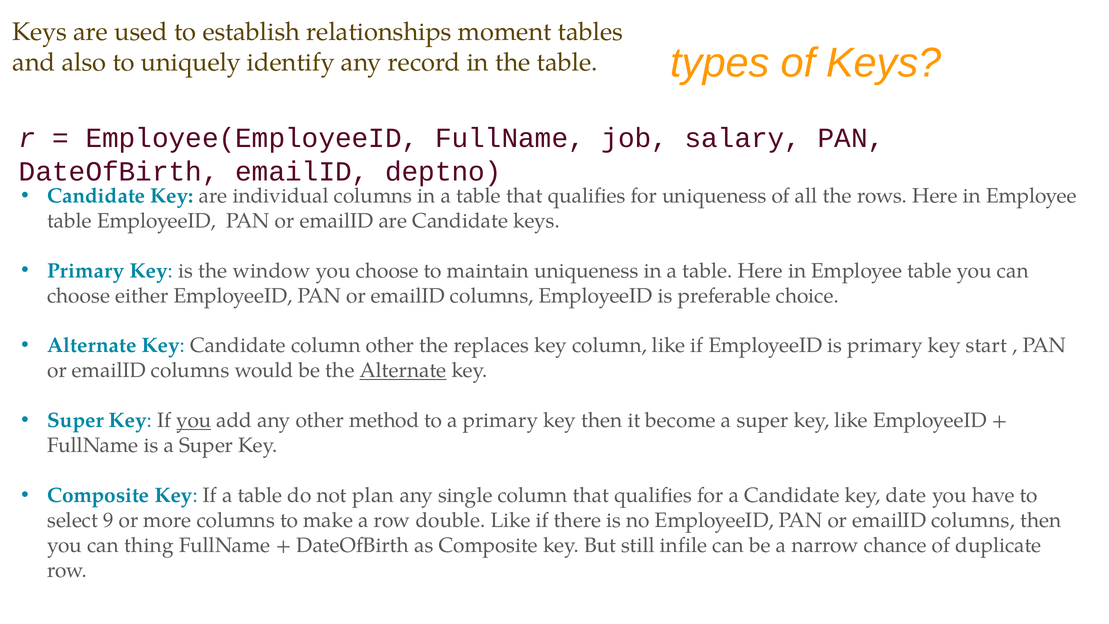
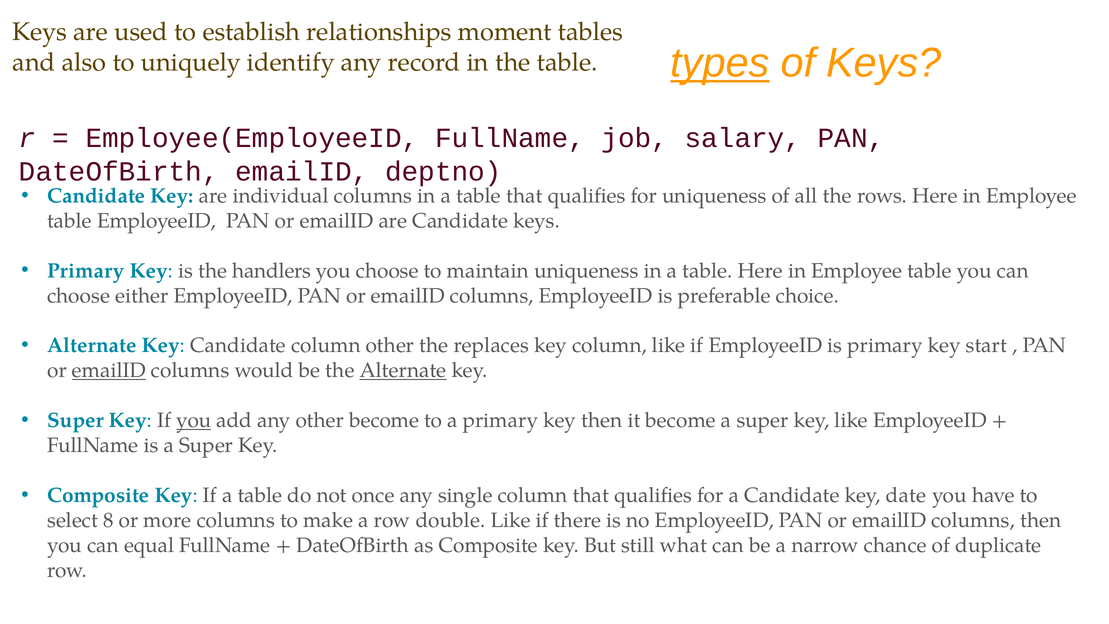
types underline: none -> present (720, 63)
window: window -> handlers (272, 271)
emailID underline: none -> present (109, 370)
other method: method -> become (384, 420)
plan: plan -> once (373, 495)
9: 9 -> 8 (108, 520)
thing: thing -> equal (149, 545)
infile: infile -> what (684, 545)
